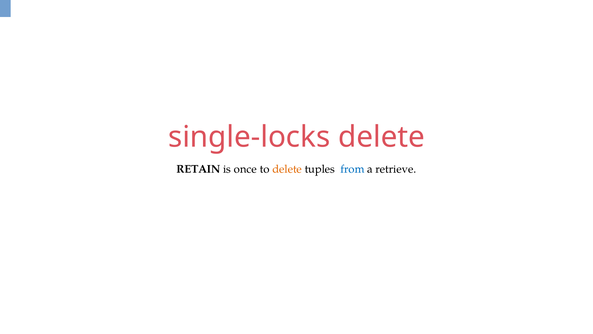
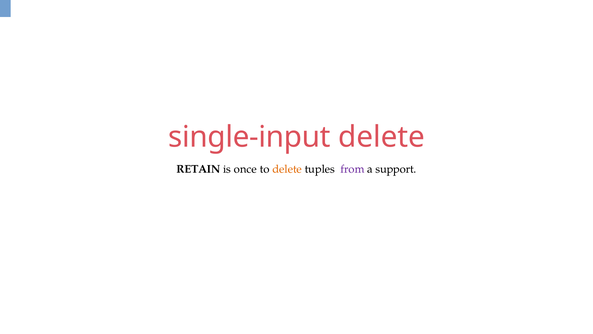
single-locks: single-locks -> single-input (249, 137)
from colour: blue -> purple (353, 169)
retrieve: retrieve -> support (396, 169)
